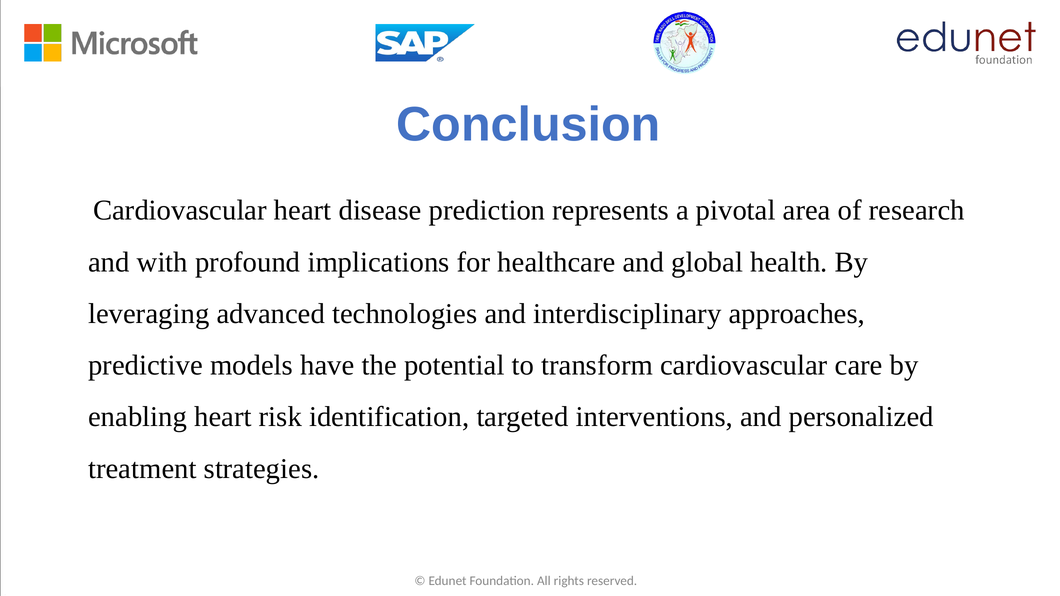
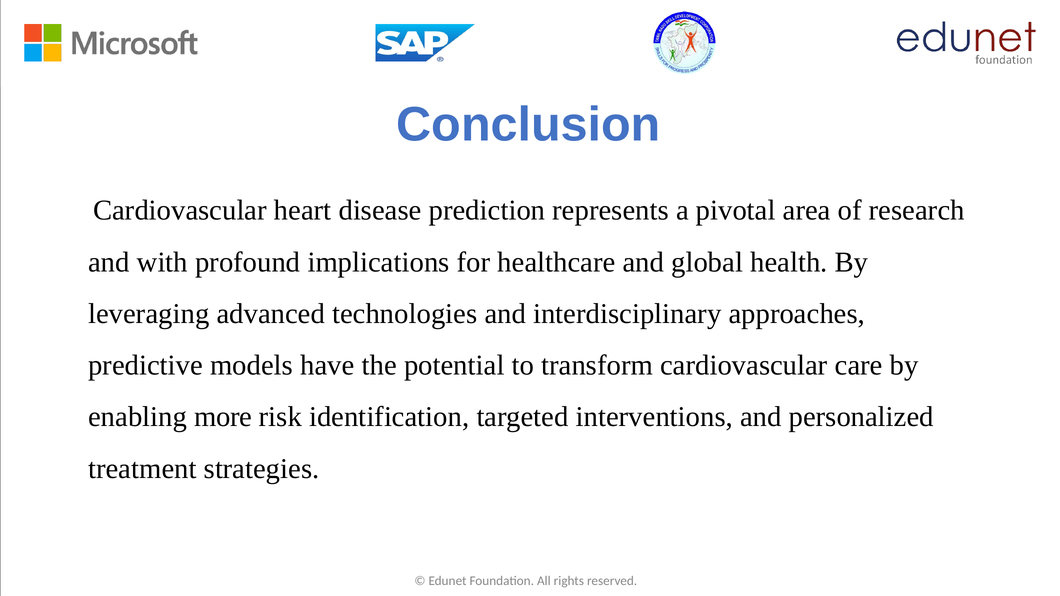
enabling heart: heart -> more (223, 417)
